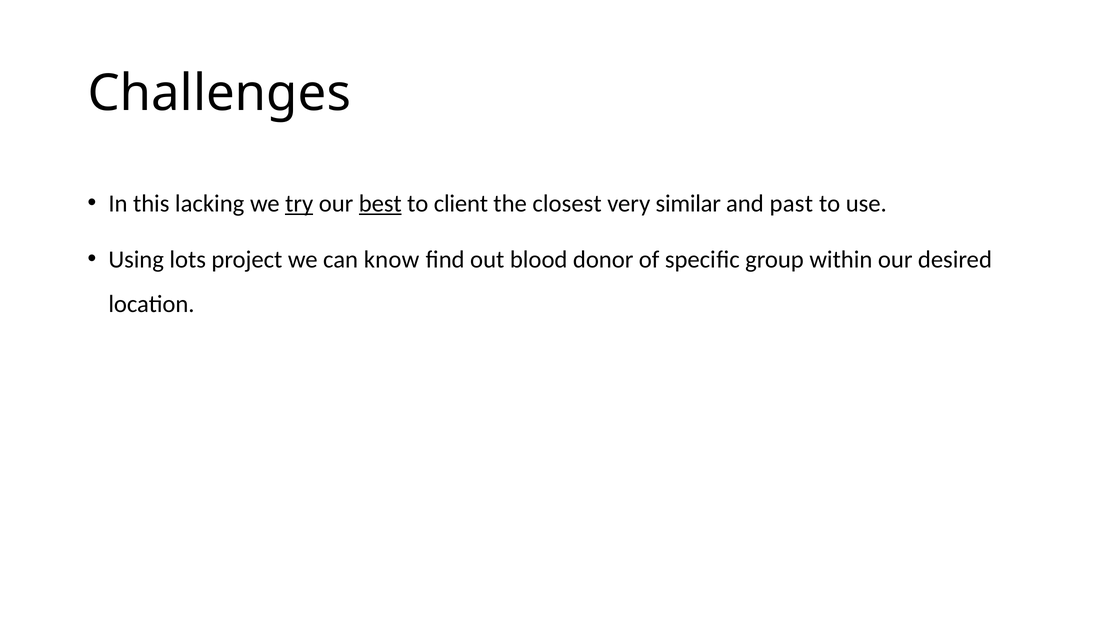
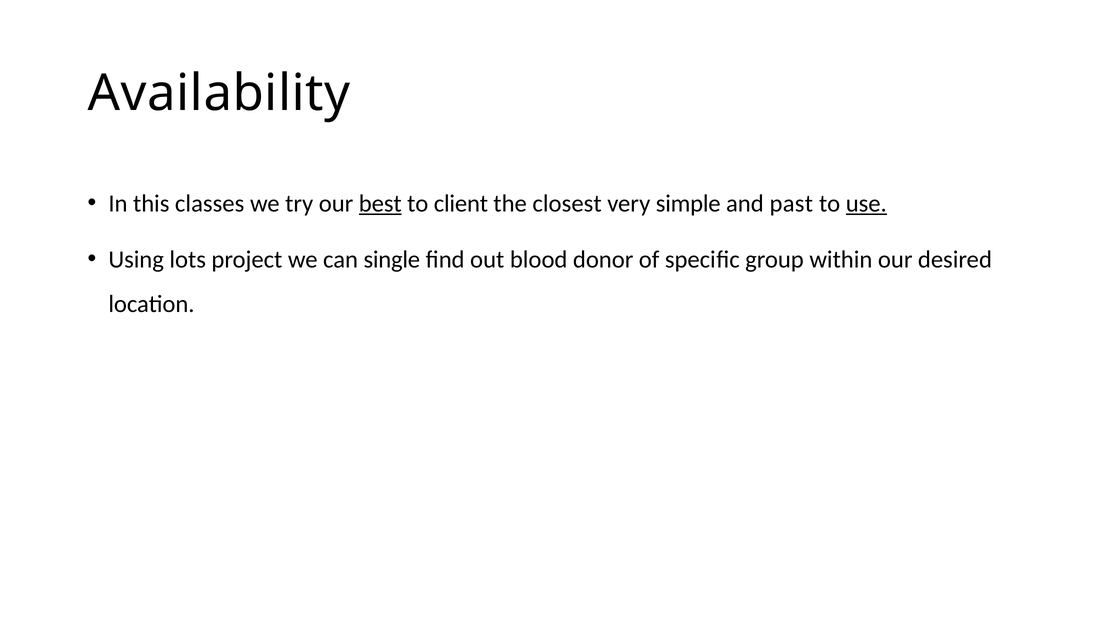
Challenges: Challenges -> Availability (219, 93)
lacking: lacking -> classes (210, 203)
try underline: present -> none (299, 203)
similar: similar -> simple (688, 203)
use underline: none -> present (866, 203)
know: know -> single (392, 259)
